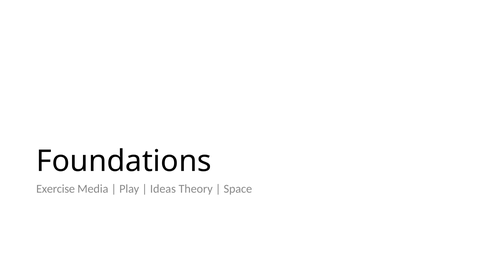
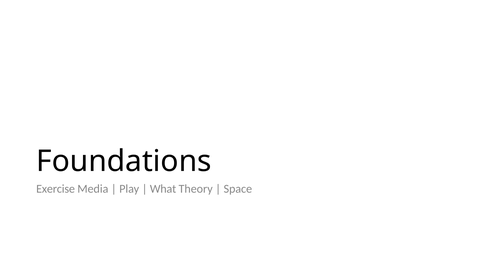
Ideas: Ideas -> What (163, 189)
